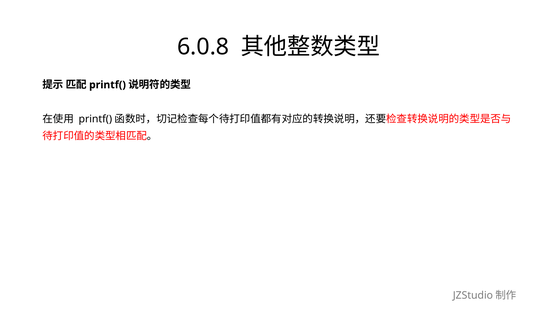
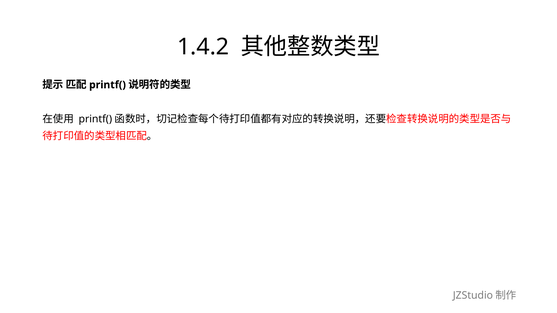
6.0.8: 6.0.8 -> 1.4.2 (203, 47)
